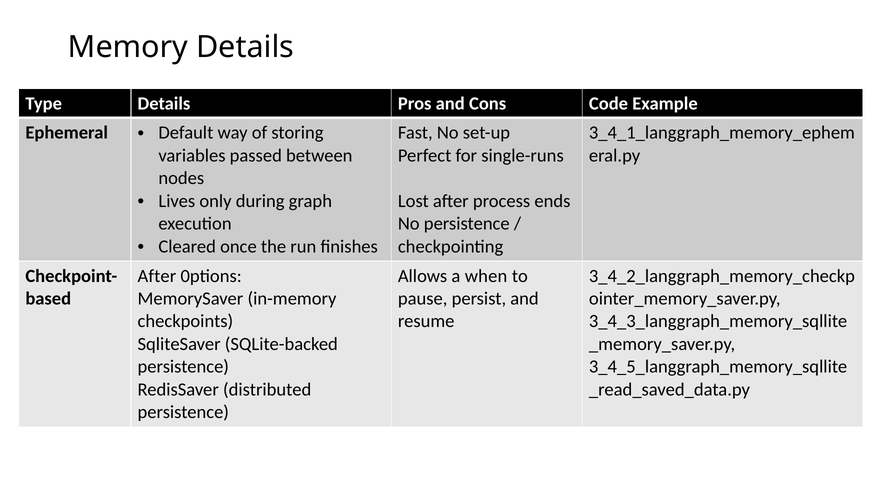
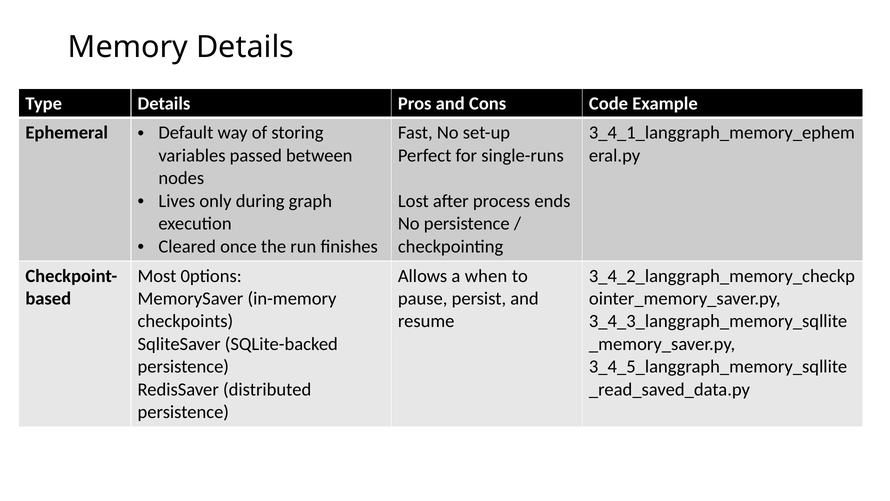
After: After -> Most (157, 276)
